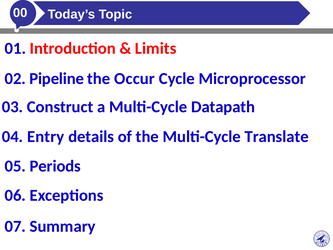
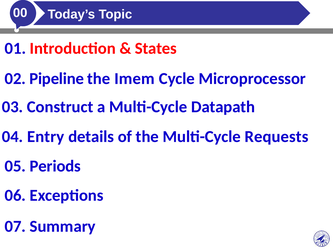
Limits: Limits -> States (156, 48)
Occur: Occur -> Imem (135, 79)
Translate: Translate -> Requests (277, 136)
